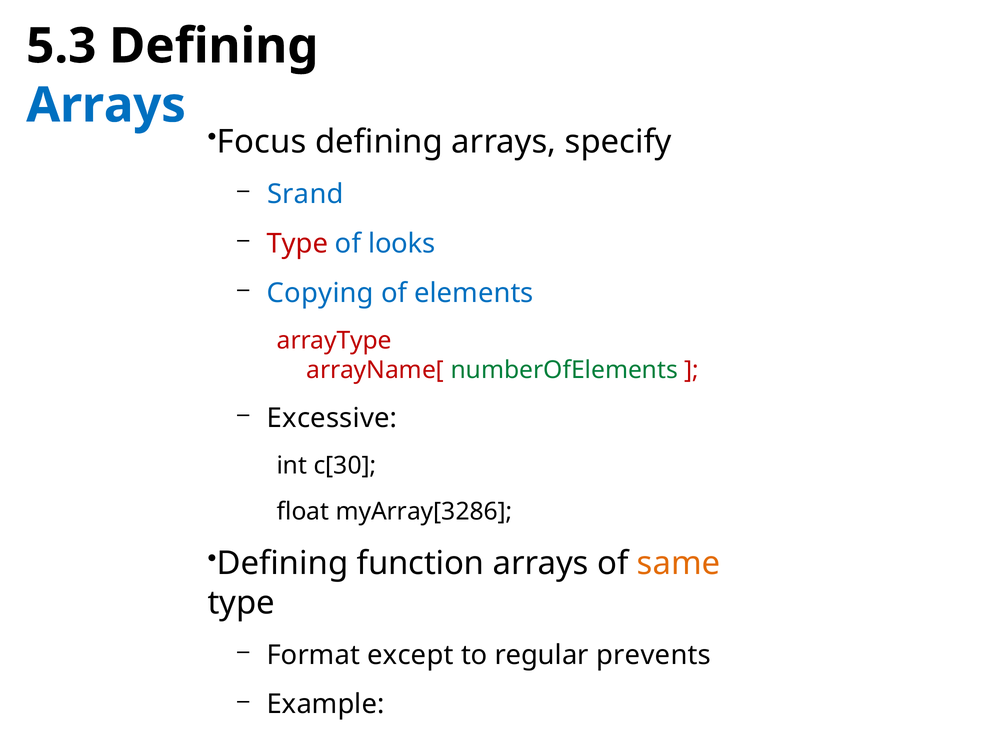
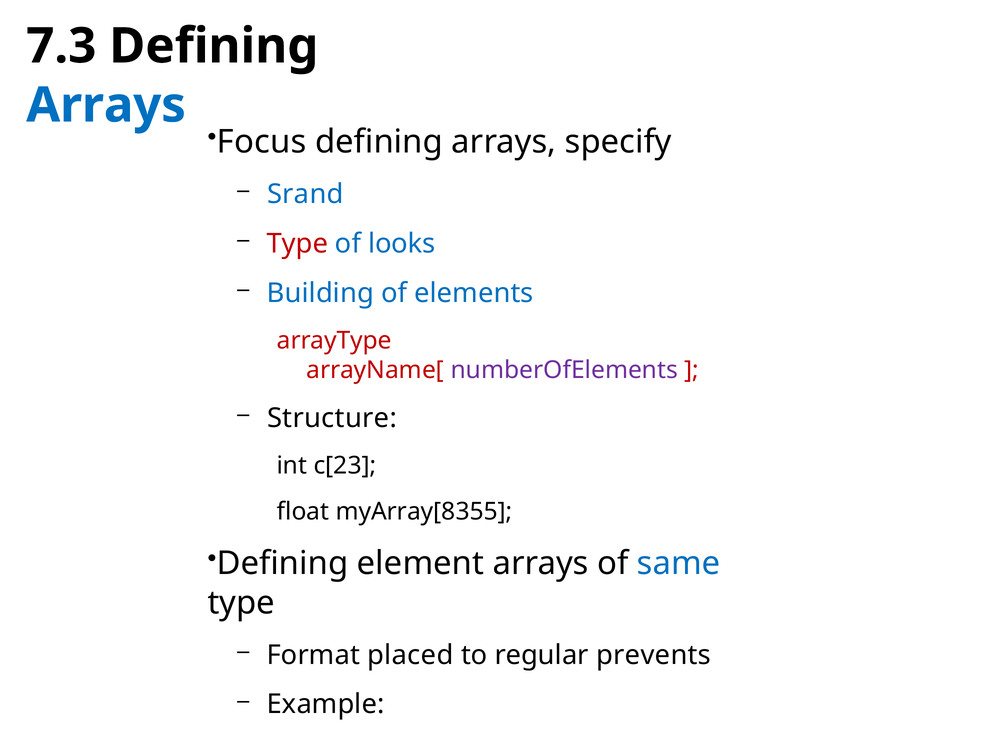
5.3: 5.3 -> 7.3 (61, 46)
Copying: Copying -> Building (320, 293)
numberOfElements colour: green -> purple (564, 370)
Excessive: Excessive -> Structure (332, 418)
c[30: c[30 -> c[23 (345, 466)
myArray[3286: myArray[3286 -> myArray[8355 (424, 512)
function: function -> element (421, 563)
same colour: orange -> blue (679, 563)
except: except -> placed (410, 655)
